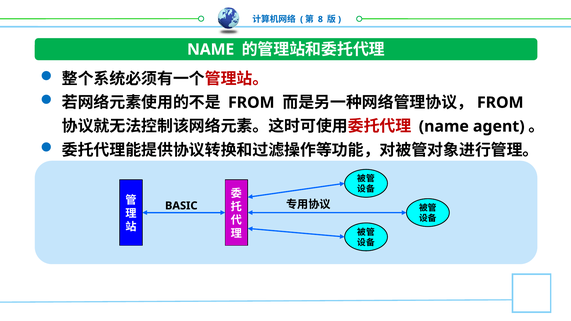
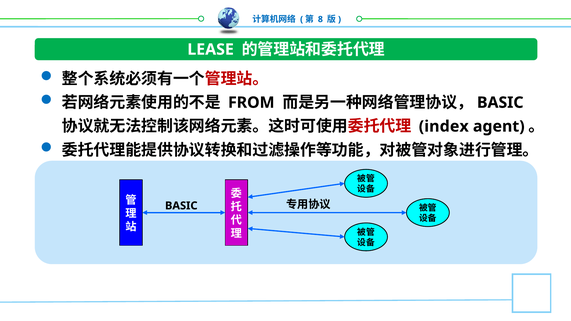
NAME: NAME -> LEASE (211, 50)
FROM: FROM -> BASIC (500, 103)
name: name -> index (444, 126)
